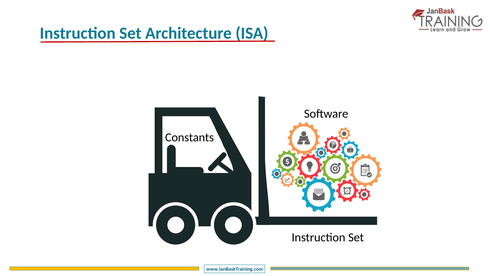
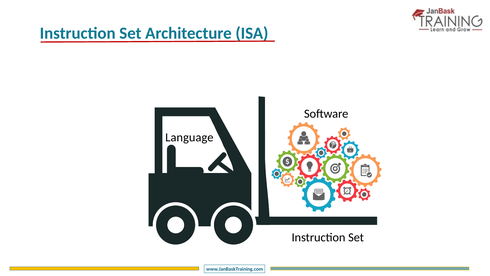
Constants: Constants -> Language (189, 137)
